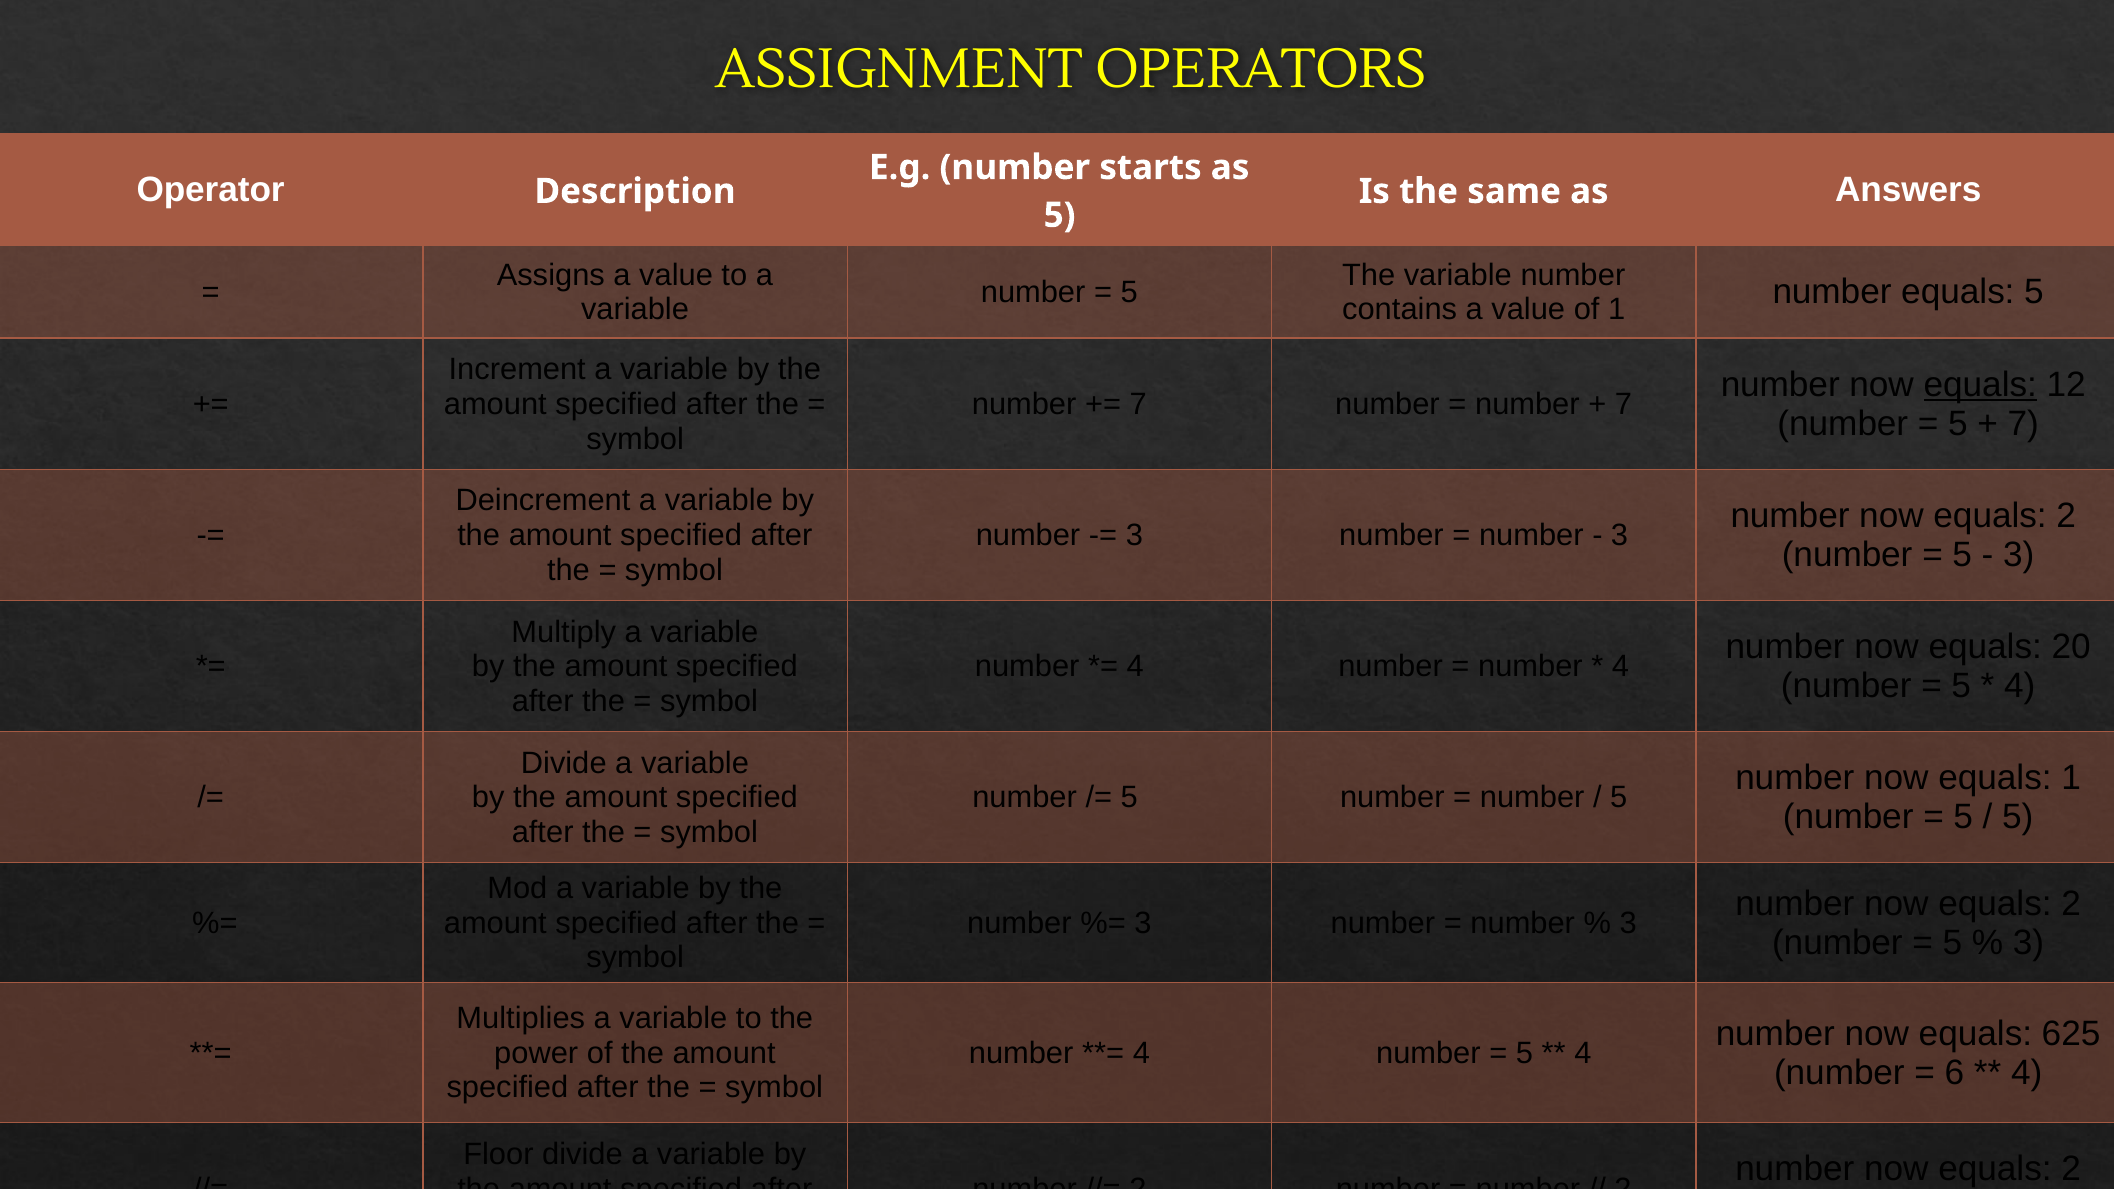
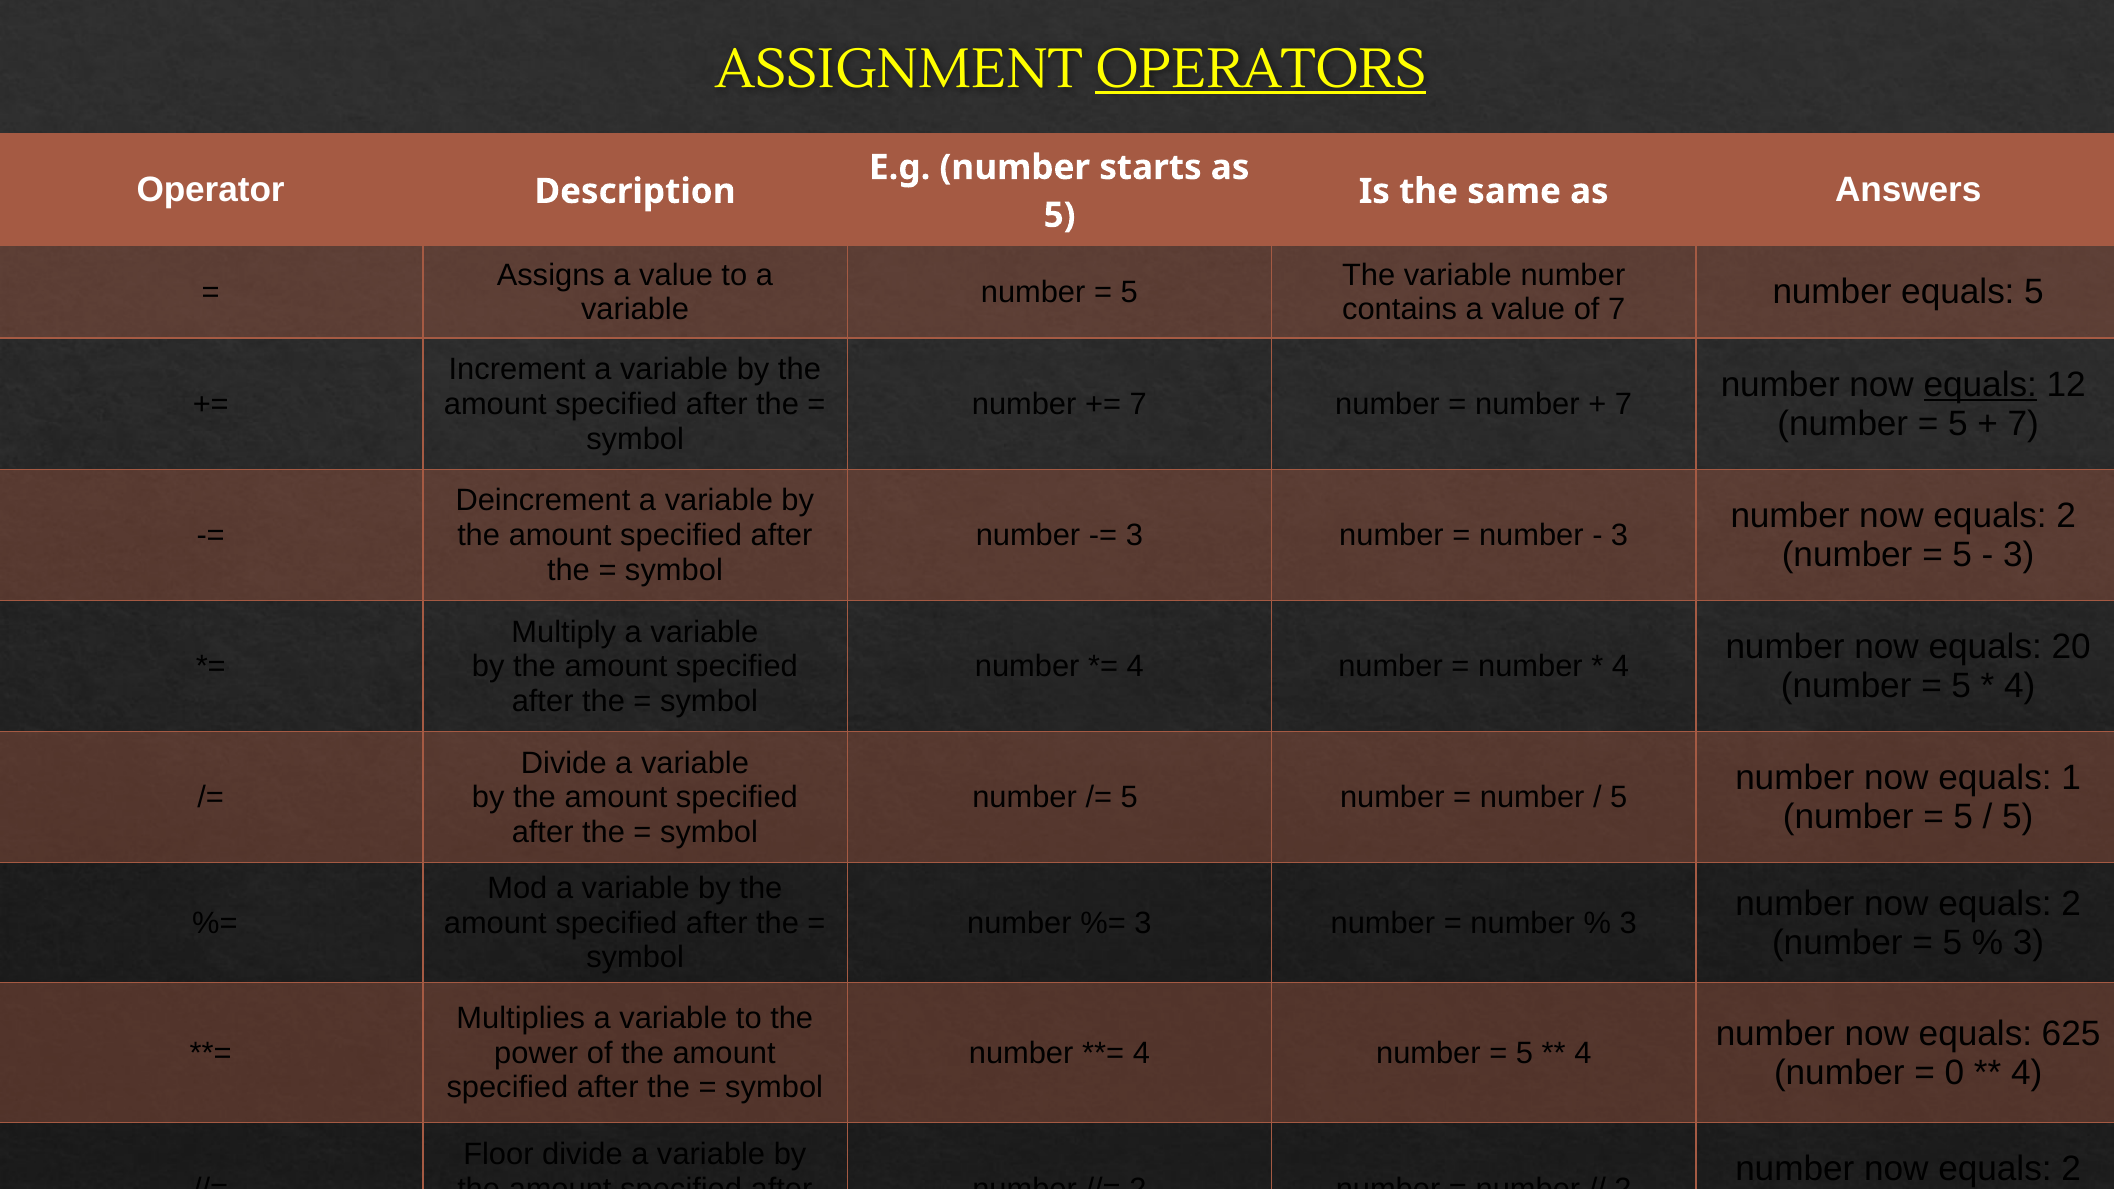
OPERATORS underline: none -> present (1261, 69)
of 1: 1 -> 7 (1617, 310)
6: 6 -> 0 (1954, 1073)
